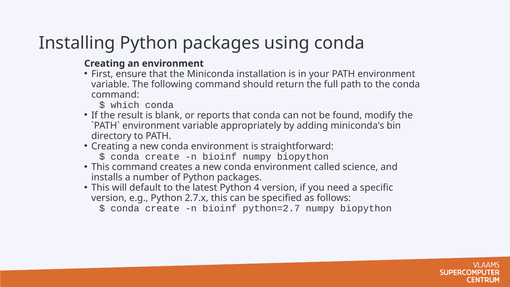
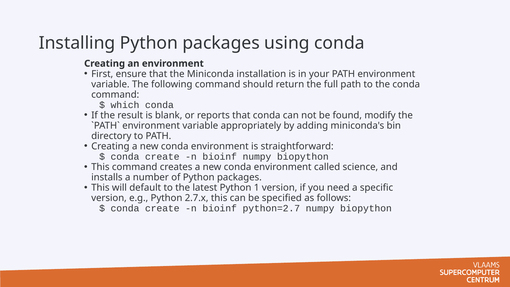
4: 4 -> 1 (257, 187)
